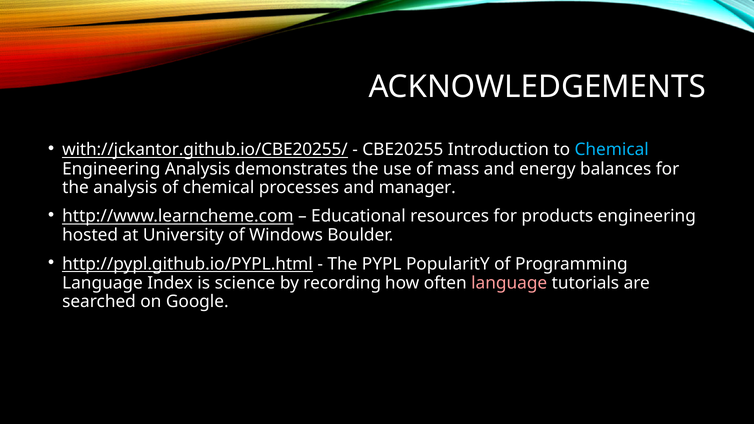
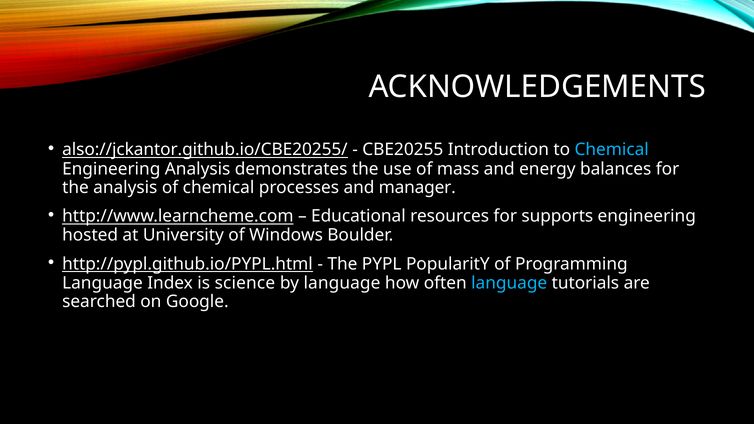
with://jckantor.github.io/CBE20255/: with://jckantor.github.io/CBE20255/ -> also://jckantor.github.io/CBE20255/ (205, 150)
products: products -> supports (557, 216)
by recording: recording -> language (342, 283)
language colour: pink -> light blue (509, 283)
